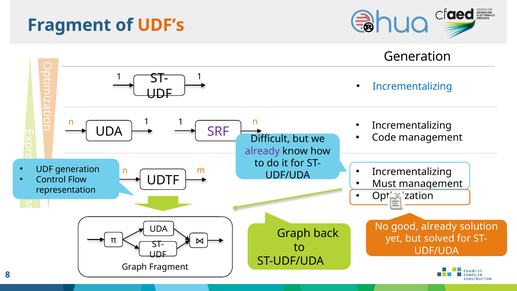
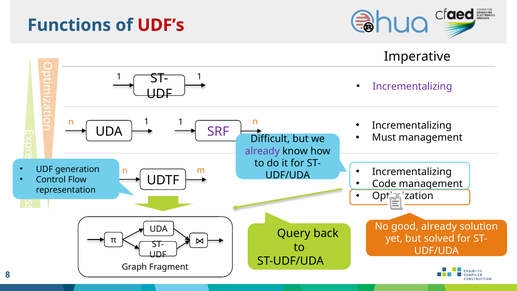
Fragment: Fragment -> Functions (69, 25)
UDF’s colour: orange -> red (161, 25)
Generation: Generation -> Imperative (417, 57)
Incrementalizing colour: blue -> purple (412, 86)
Code: Code -> Must (384, 137)
Must: Must -> Code (384, 184)
Graph: Graph -> Query (294, 233)
